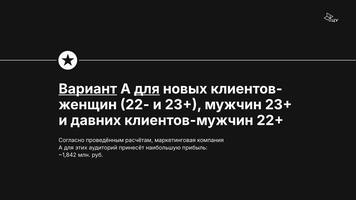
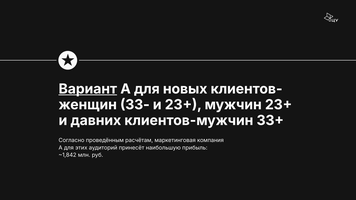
для underline: present -> none (147, 89)
22-: 22- -> 33- (135, 105)
22+: 22+ -> 33+ (270, 121)
